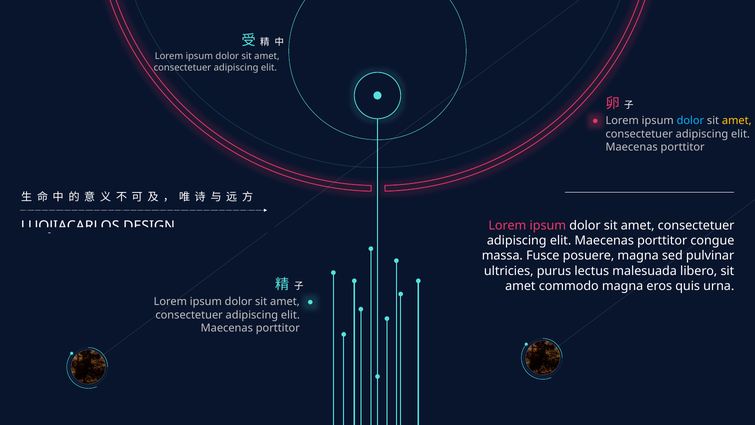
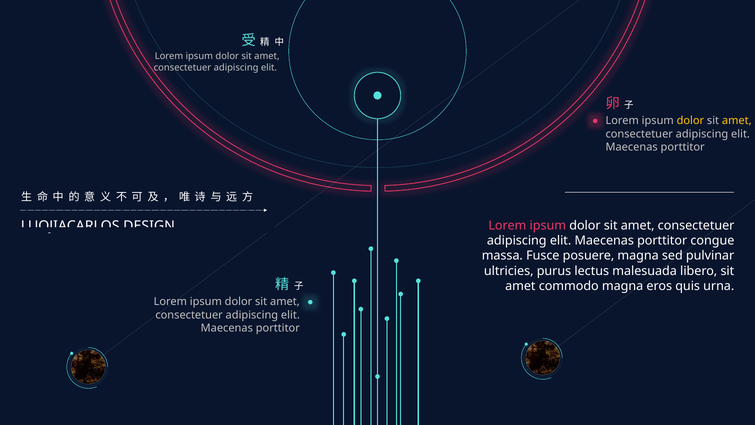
dolor colour: light blue -> yellow (690, 121)
